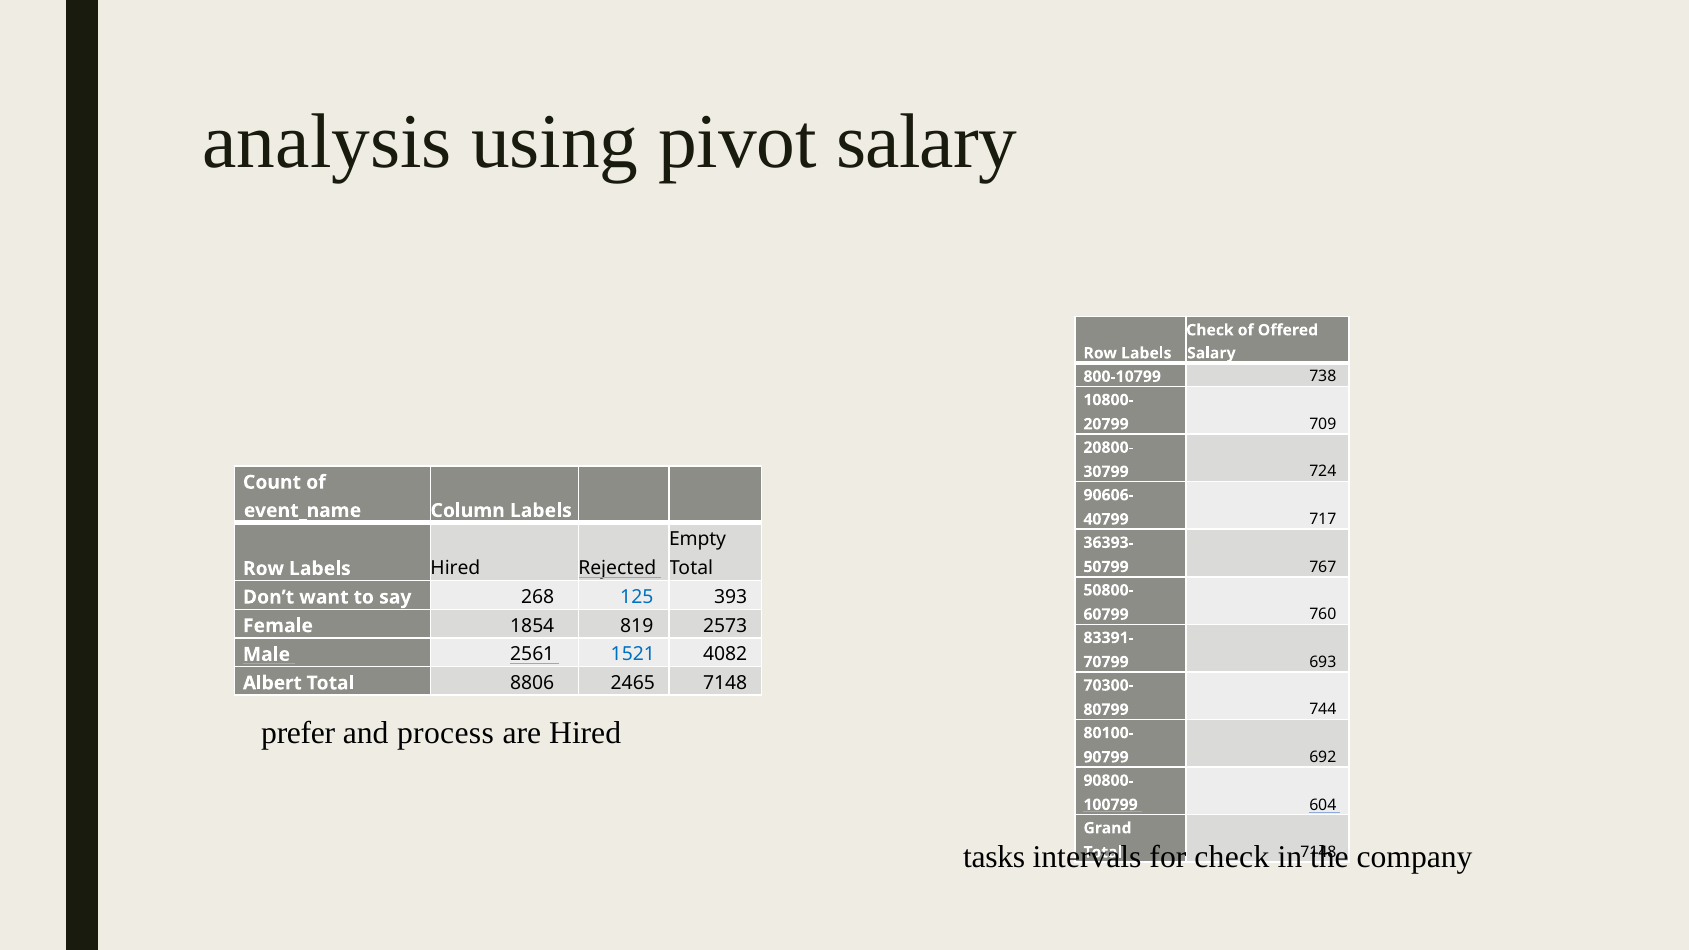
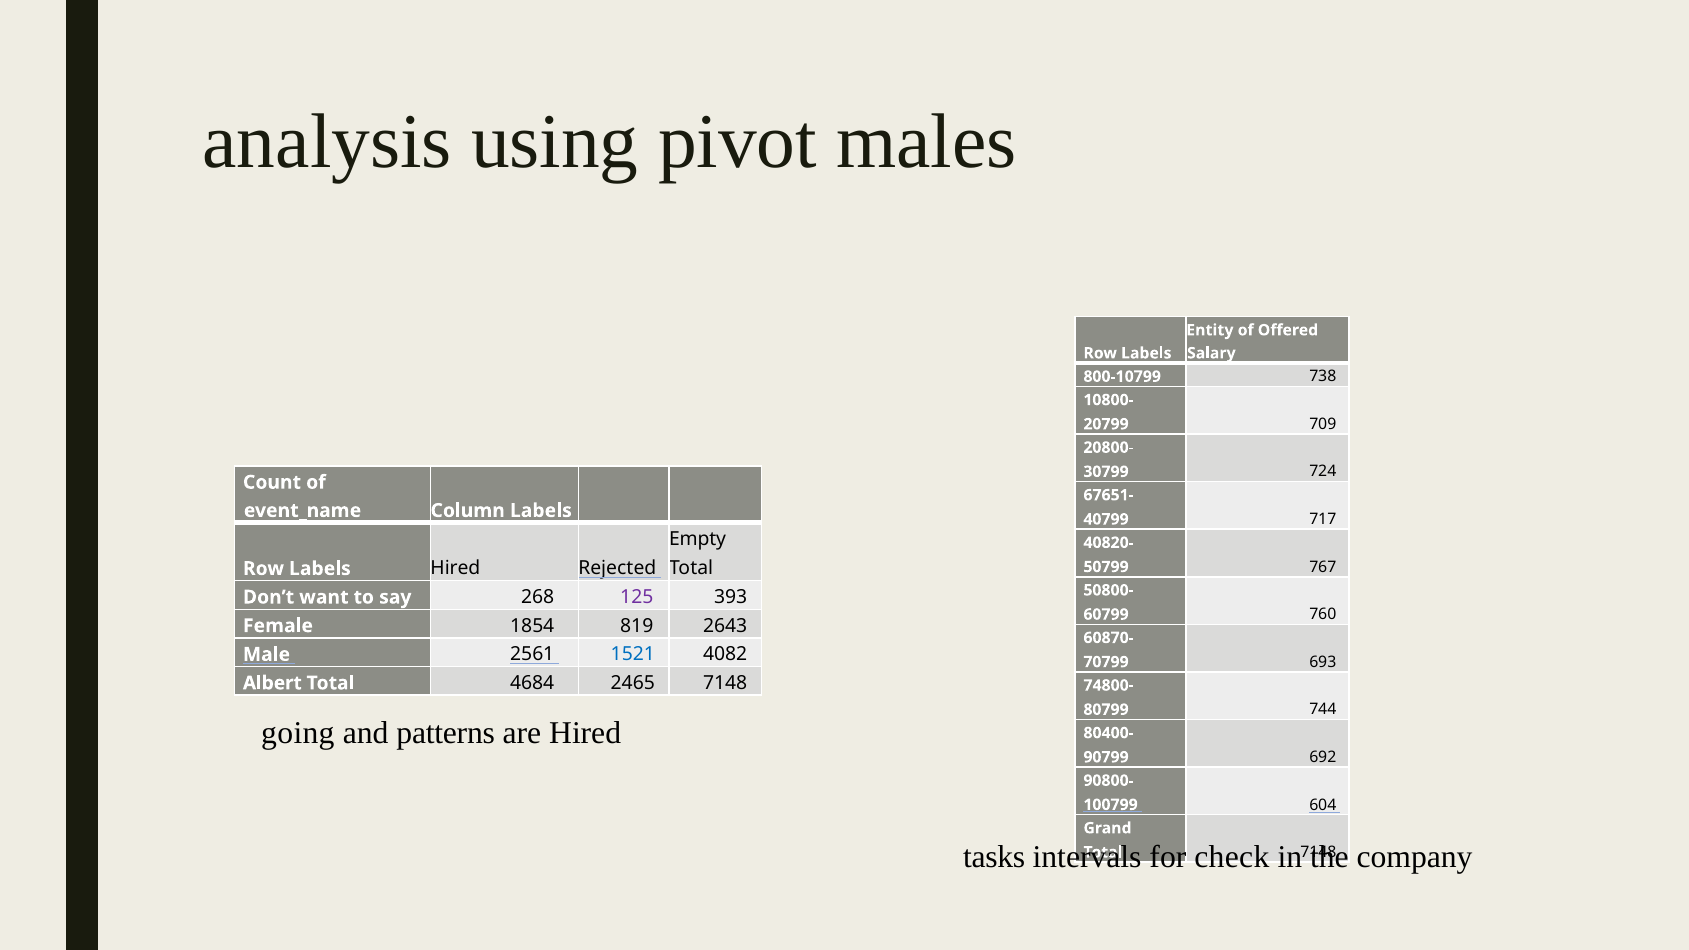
pivot salary: salary -> males (926, 142)
Check: Check -> Entity (1210, 330)
90606-: 90606- -> 67651- (1109, 495)
36393-: 36393- -> 40820- (1109, 543)
125 colour: blue -> purple (637, 597)
2573: 2573 -> 2643 (725, 626)
83391-: 83391- -> 60870- (1109, 638)
8806: 8806 -> 4684 (532, 683)
70300-: 70300- -> 74800- (1109, 685)
prefer: prefer -> going (298, 733)
process: process -> patterns (446, 733)
80100-: 80100- -> 80400- (1109, 733)
